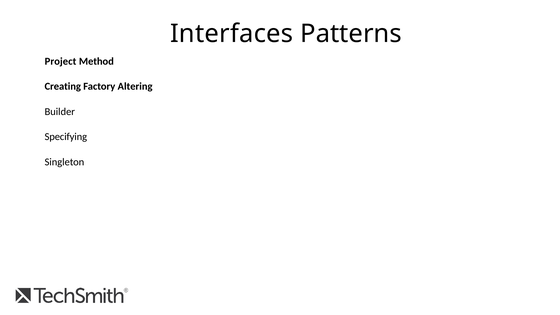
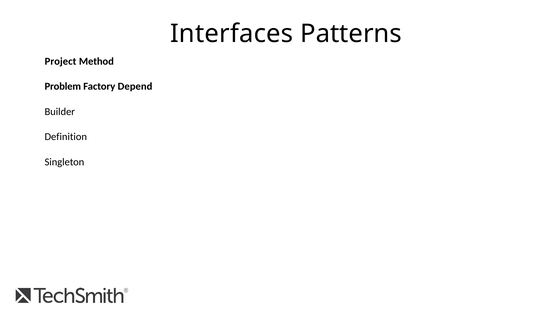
Creating: Creating -> Problem (63, 86)
Altering: Altering -> Depend (135, 86)
Specifying: Specifying -> Definition (66, 137)
